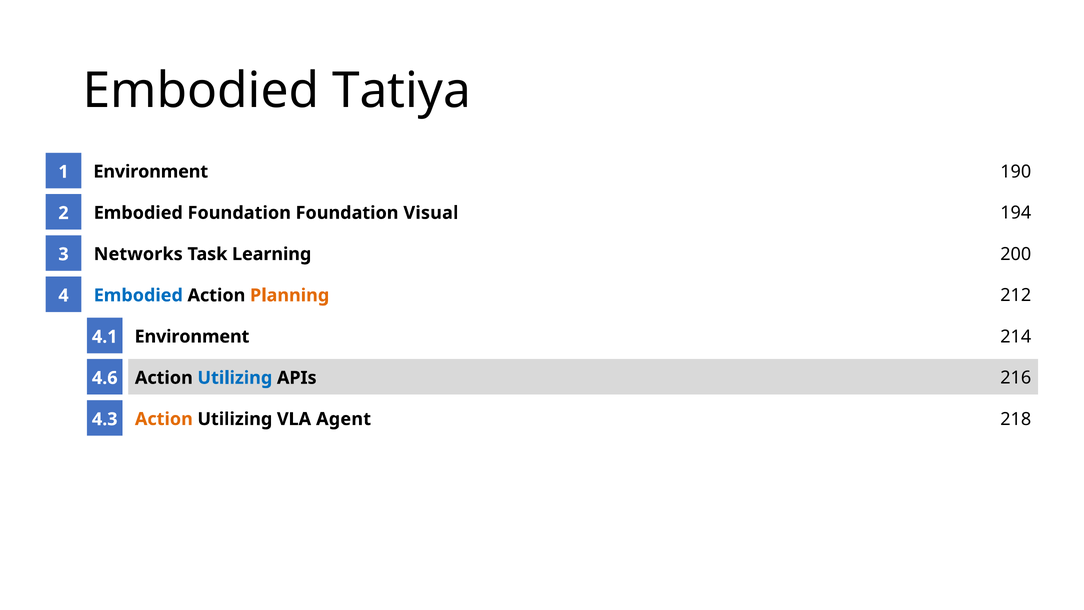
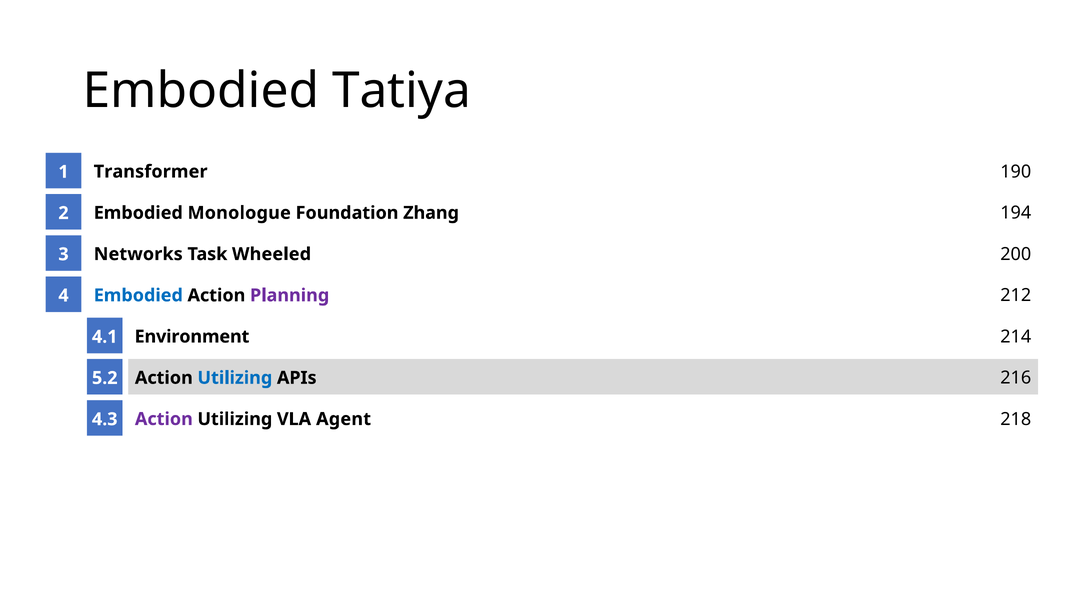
Environment: Environment -> Transformer (151, 172)
Embodied Foundation: Foundation -> Monologue (239, 213)
Visual: Visual -> Zhang (431, 213)
Learning: Learning -> Wheeled (272, 254)
Planning colour: orange -> purple (290, 295)
4.6: 4.6 -> 5.2 (105, 378)
Action colour: orange -> purple (164, 419)
